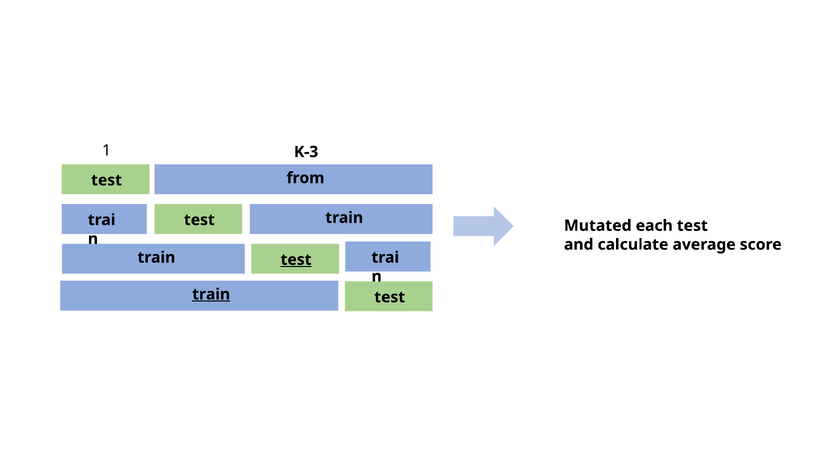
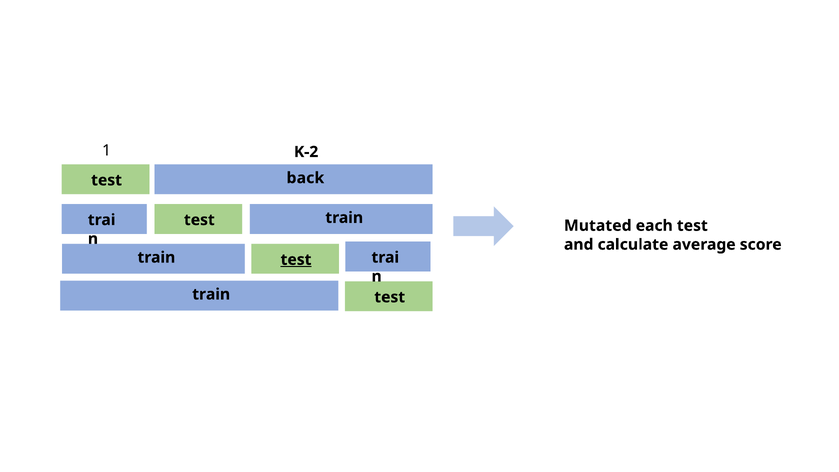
K-3: K-3 -> K-2 (306, 152)
from: from -> back (305, 178)
train underline: present -> none (211, 294)
